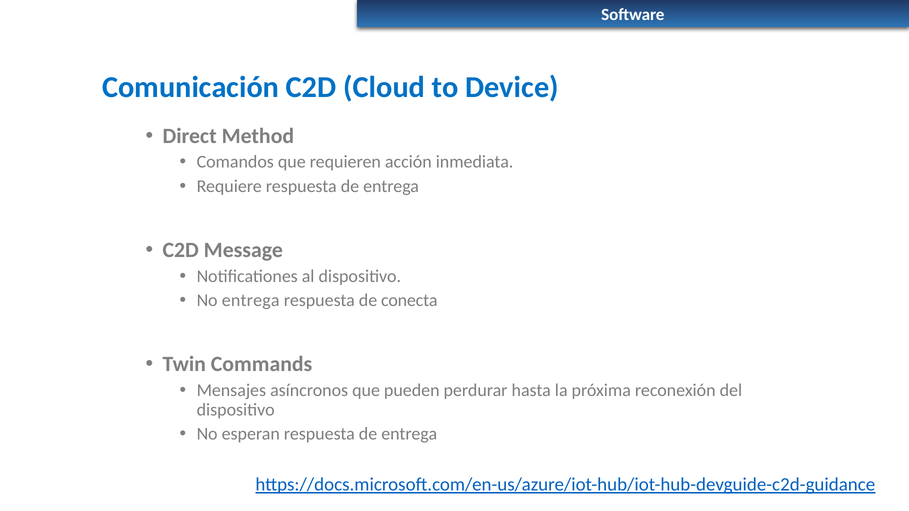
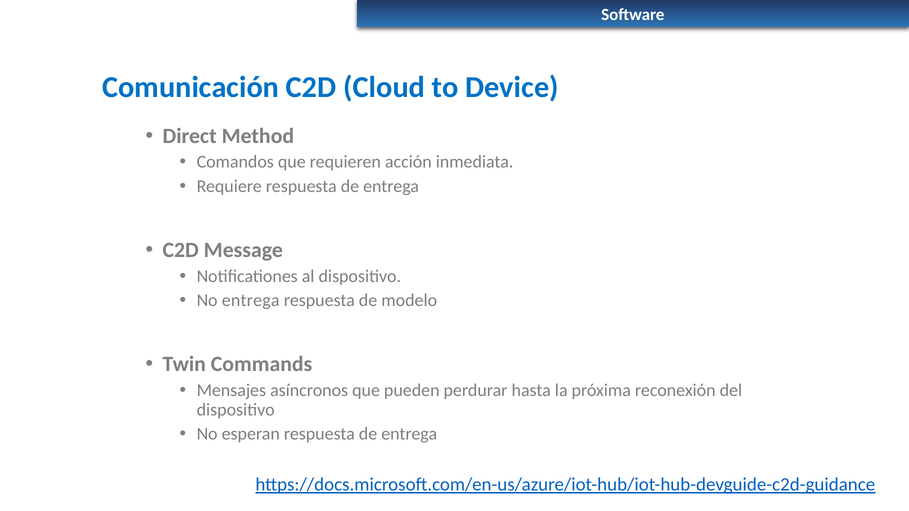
conecta: conecta -> modelo (409, 301)
